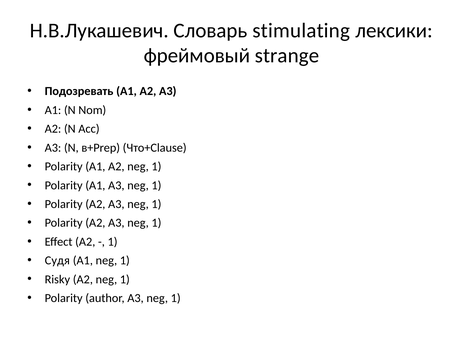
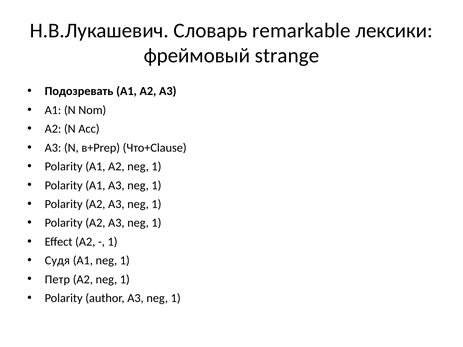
stimulating: stimulating -> remarkable (301, 30)
Risky: Risky -> Петр (57, 279)
